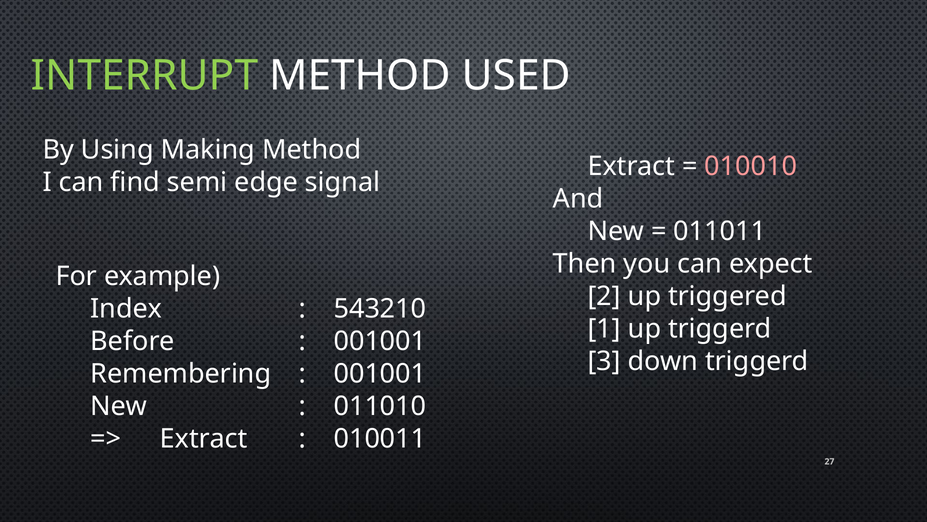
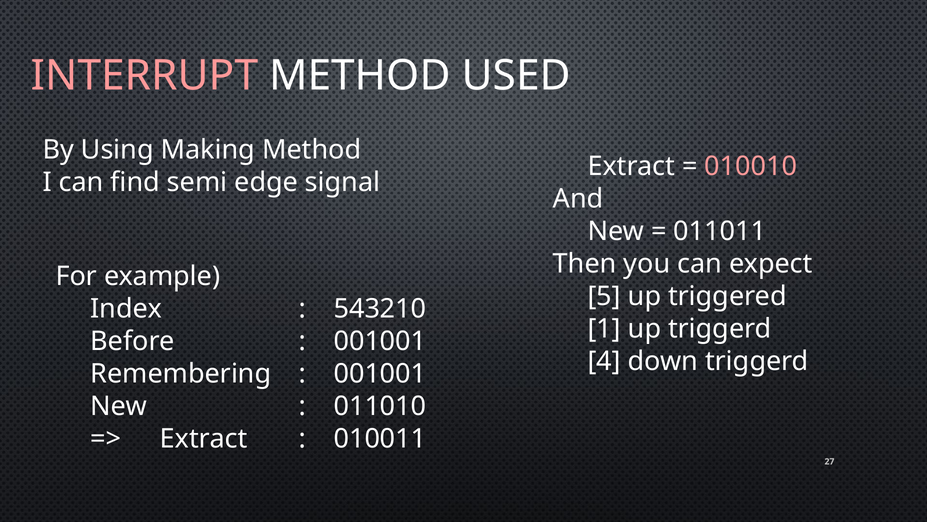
INTERRUPT colour: light green -> pink (145, 75)
2: 2 -> 5 (604, 296)
3: 3 -> 4 (604, 361)
